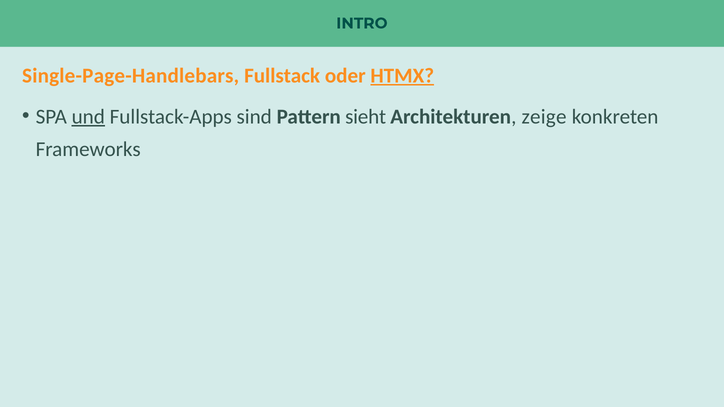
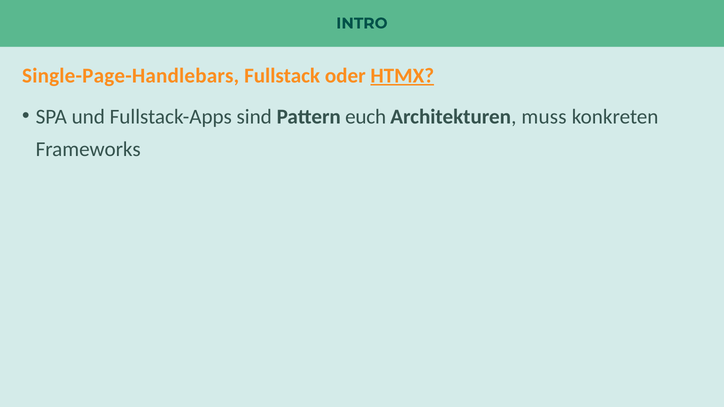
und underline: present -> none (88, 117)
sieht: sieht -> euch (366, 117)
zeige: zeige -> muss (544, 117)
